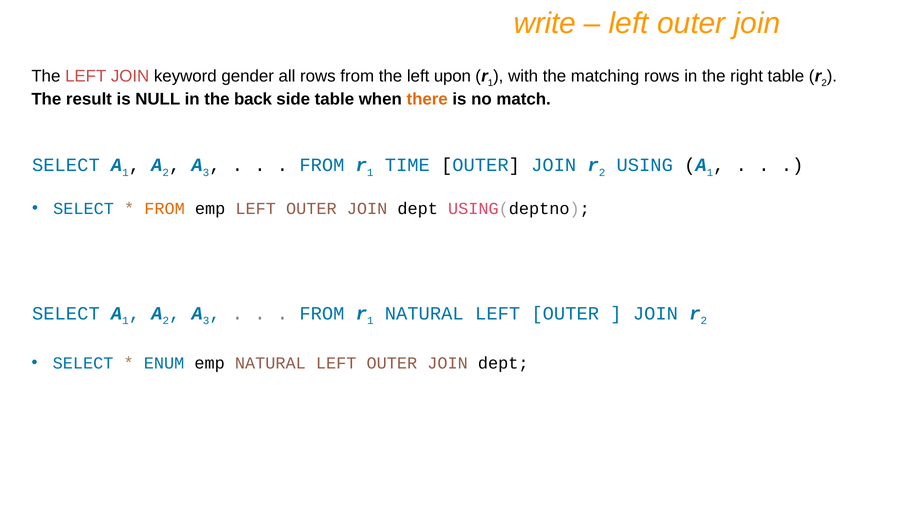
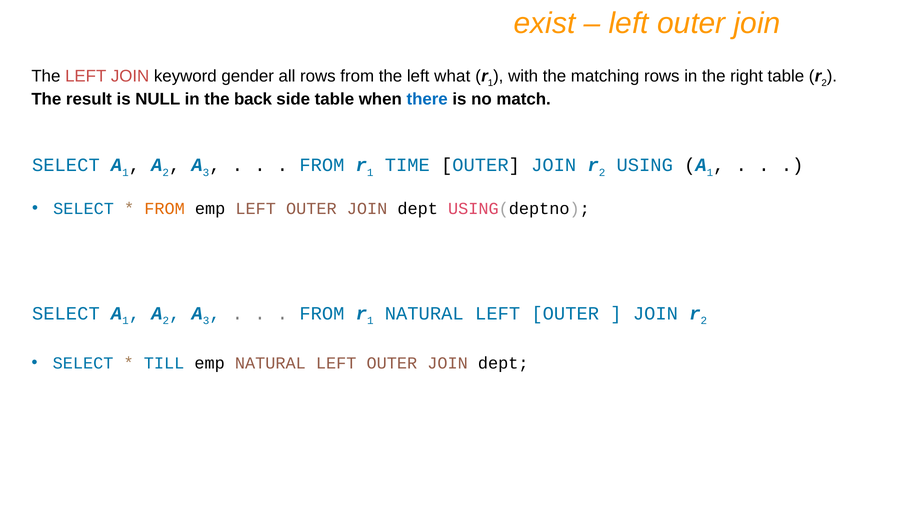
write: write -> exist (545, 23)
upon: upon -> what (452, 76)
there colour: orange -> blue (427, 99)
ENUM: ENUM -> TILL (164, 363)
